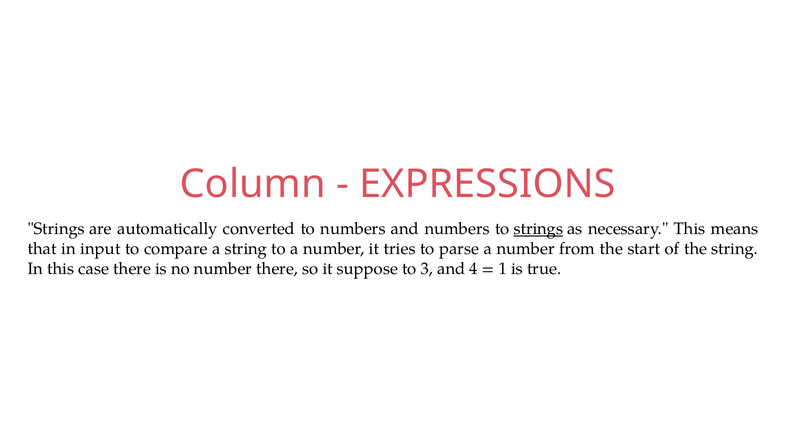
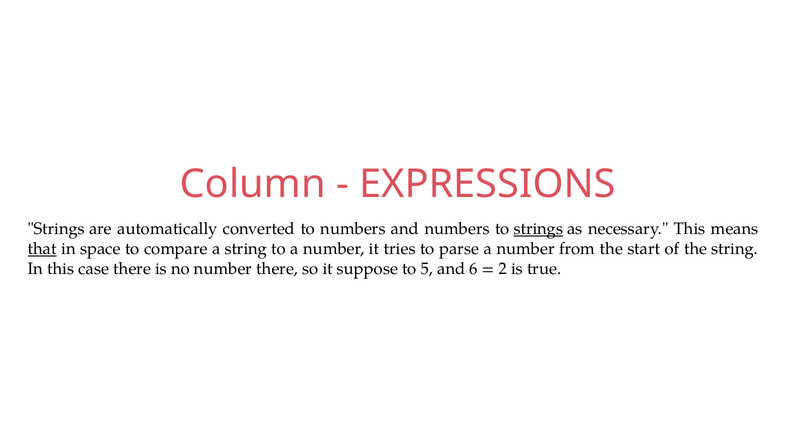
that underline: none -> present (42, 249)
input: input -> space (101, 249)
3: 3 -> 5 (427, 268)
4: 4 -> 6 (474, 268)
1: 1 -> 2 (503, 268)
